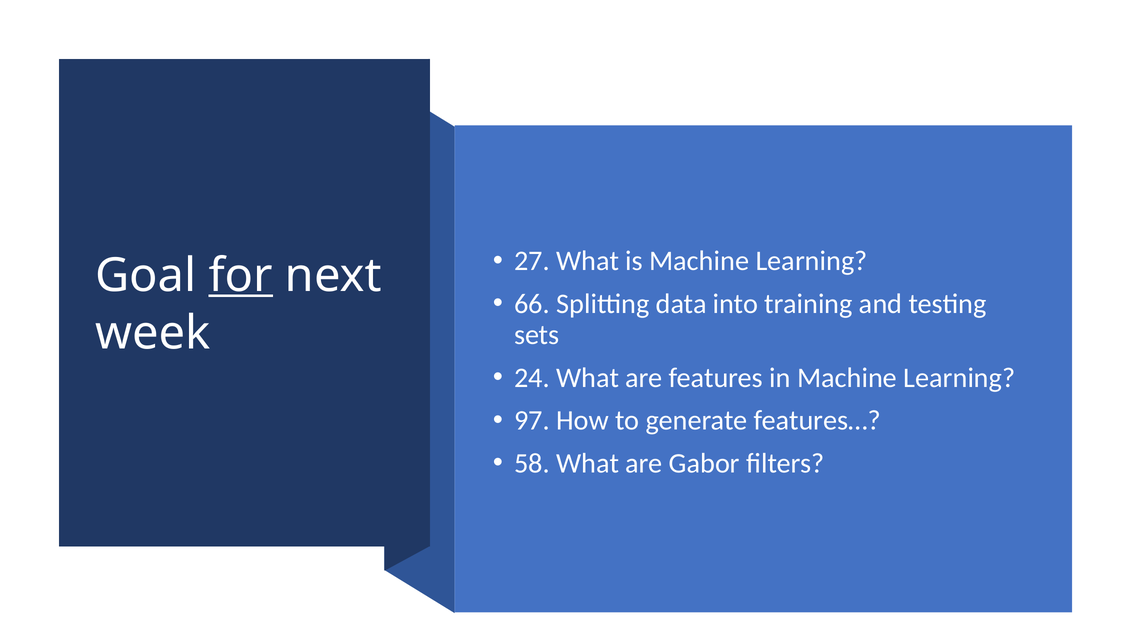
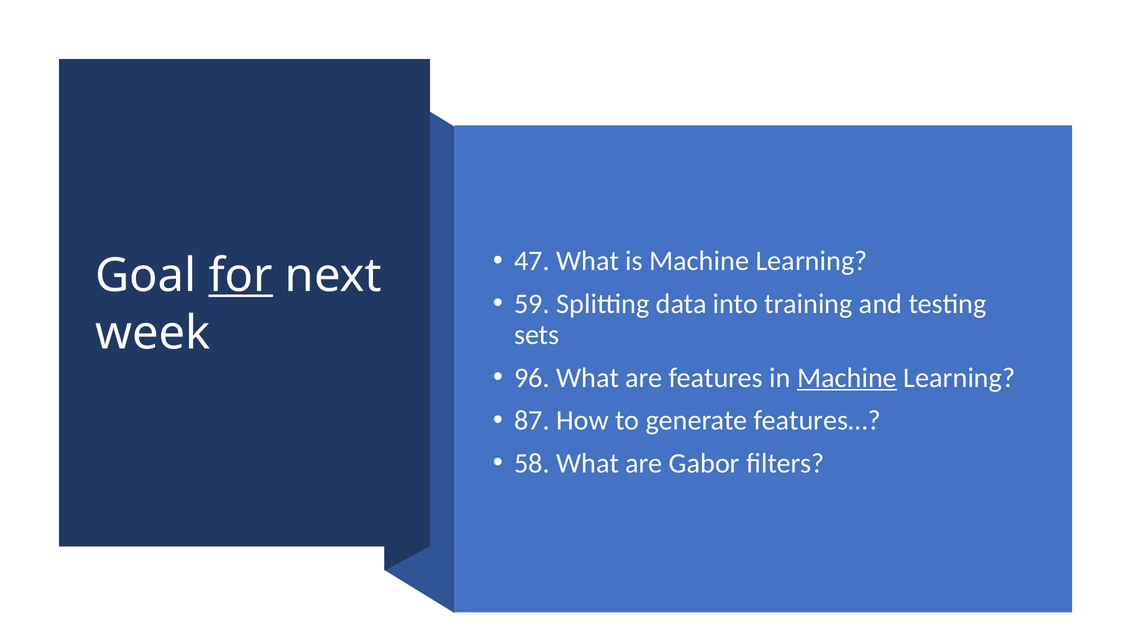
27: 27 -> 47 (532, 261)
66: 66 -> 59 (532, 304)
24: 24 -> 96 (532, 378)
Machine underline: none -> present (847, 378)
97: 97 -> 87 (532, 421)
